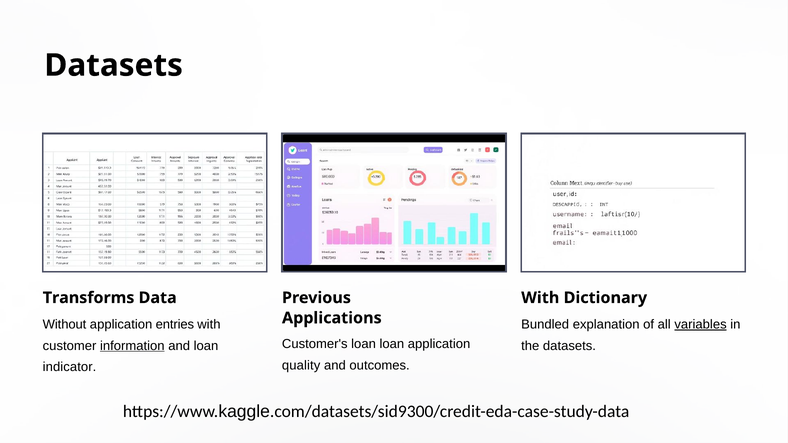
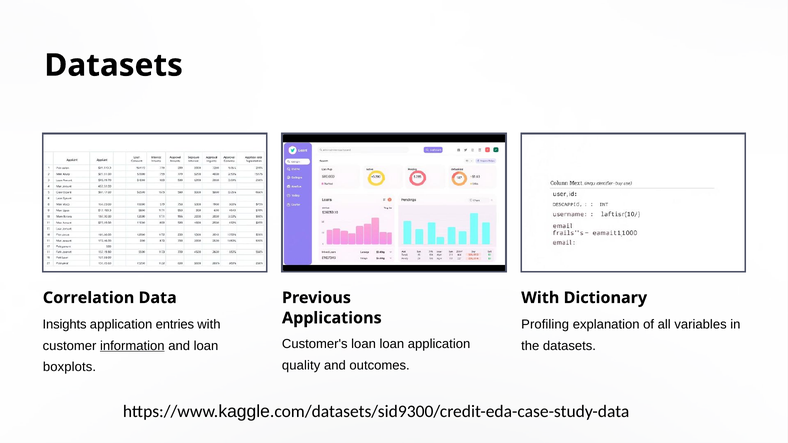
Transforms: Transforms -> Correlation (89, 298)
Without: Without -> Insights (65, 325)
Bundled: Bundled -> Profiling (545, 325)
variables underline: present -> none (701, 325)
indicator: indicator -> boxplots (70, 367)
